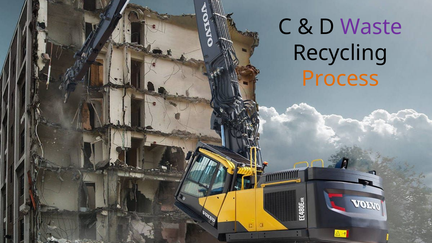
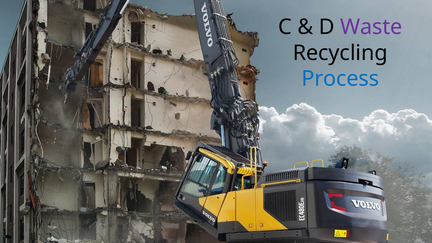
Process colour: orange -> blue (340, 79)
